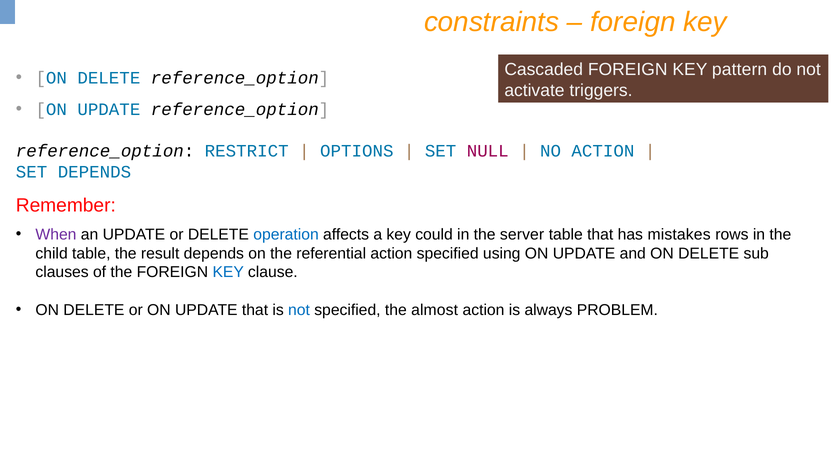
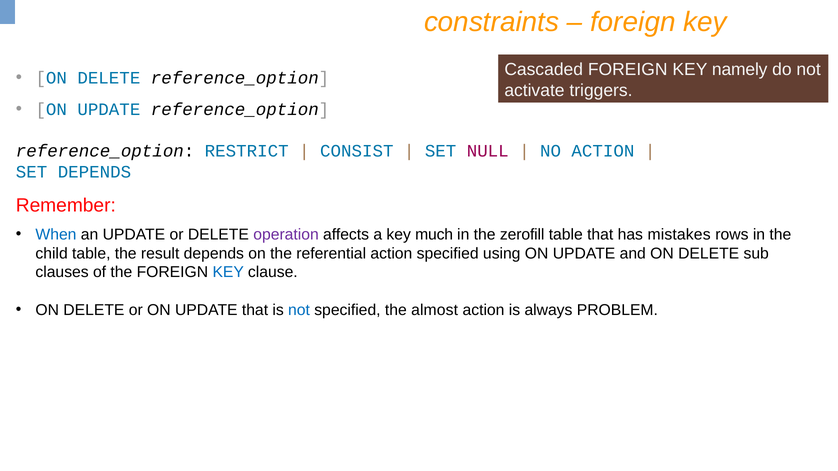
pattern: pattern -> namely (740, 69)
OPTIONS: OPTIONS -> CONSIST (357, 151)
When colour: purple -> blue (56, 235)
operation colour: blue -> purple (286, 235)
could: could -> much (434, 235)
server: server -> zerofill (522, 235)
